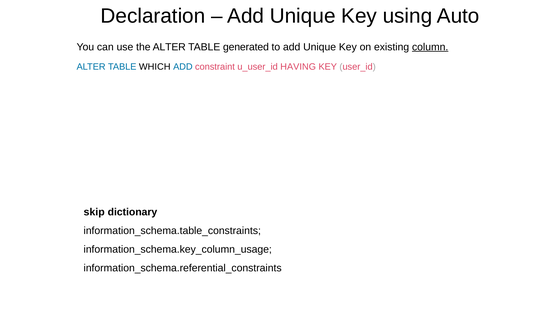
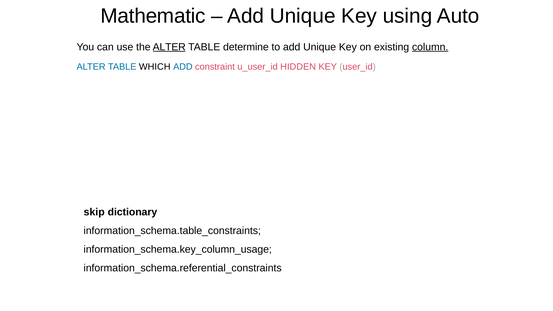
Declaration: Declaration -> Mathematic (153, 16)
ALTER underline: none -> present (169, 47)
generated: generated -> determine (246, 47)
HAVING: HAVING -> HIDDEN (298, 67)
